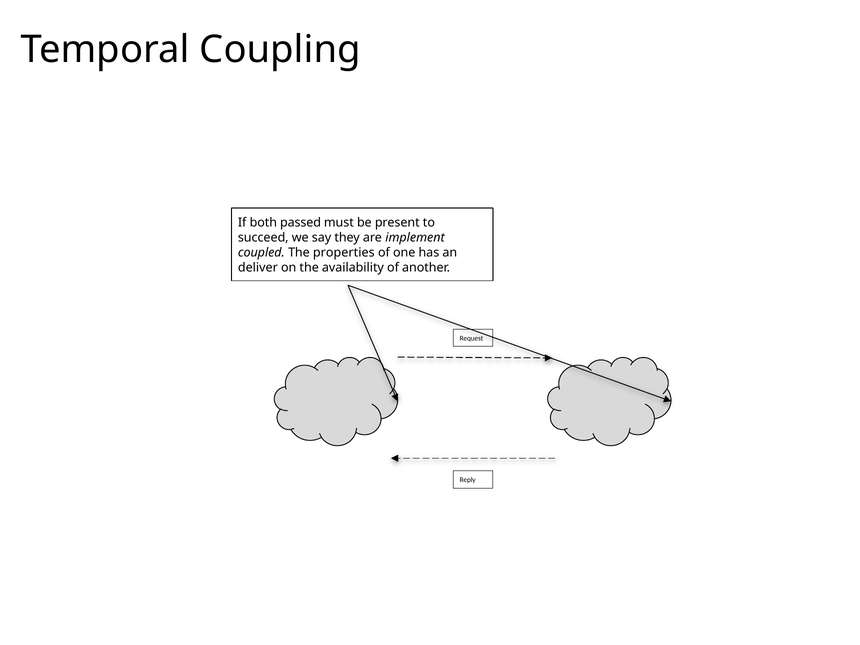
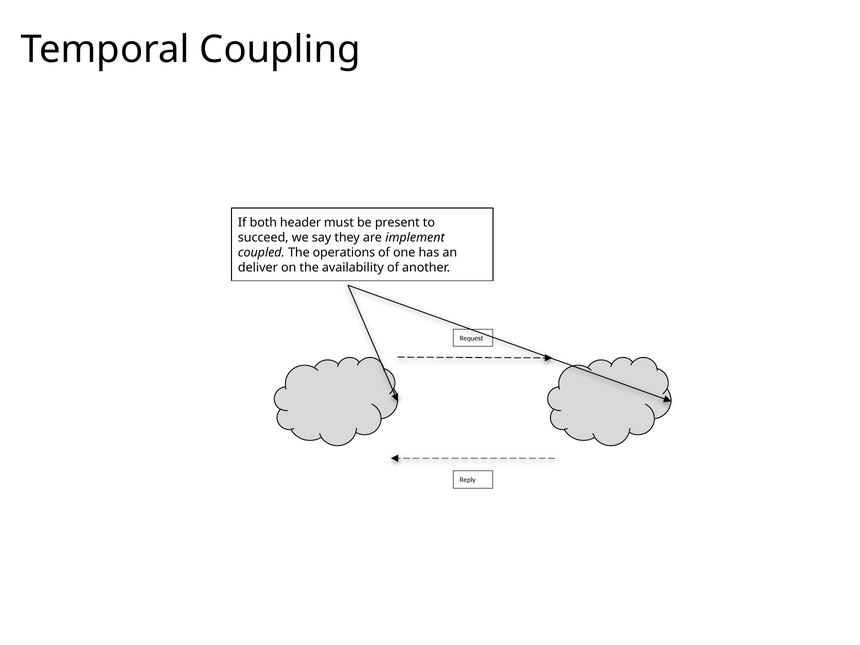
passed: passed -> header (301, 223)
properties: properties -> operations (344, 253)
